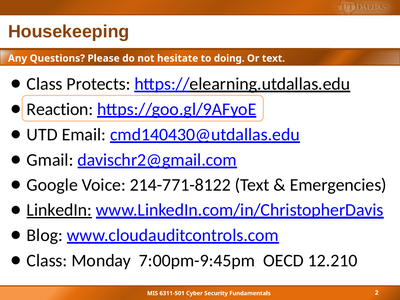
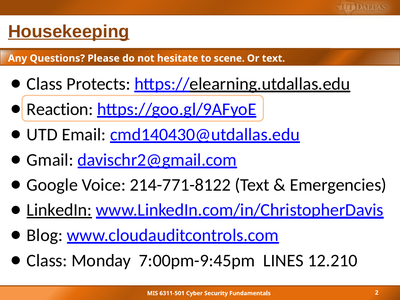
Housekeeping underline: none -> present (69, 32)
doing: doing -> scene (229, 58)
OECD: OECD -> LINES (283, 261)
